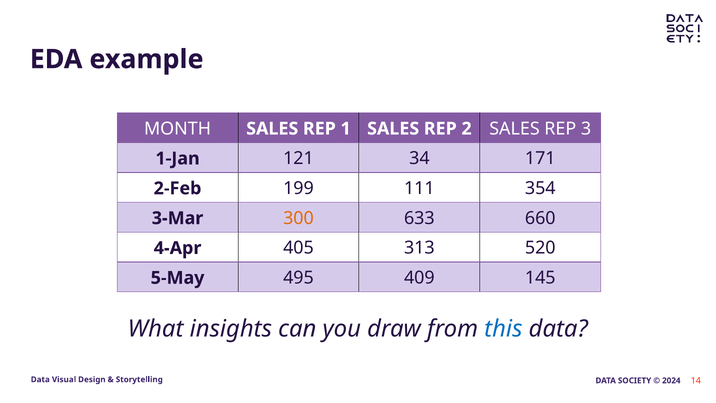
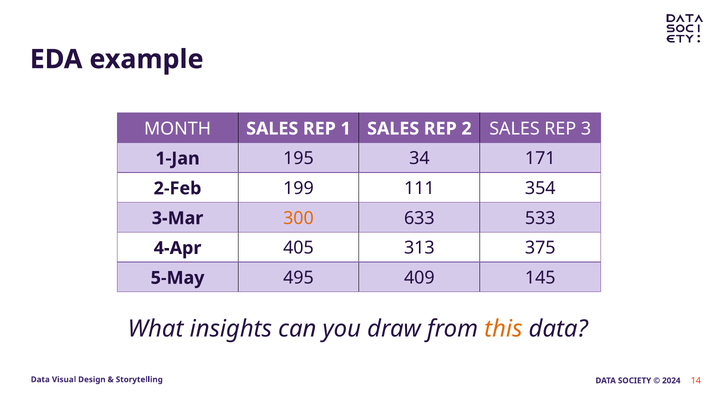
121: 121 -> 195 (298, 158)
660: 660 -> 533 (540, 218)
520: 520 -> 375 (540, 248)
this colour: blue -> orange (503, 329)
